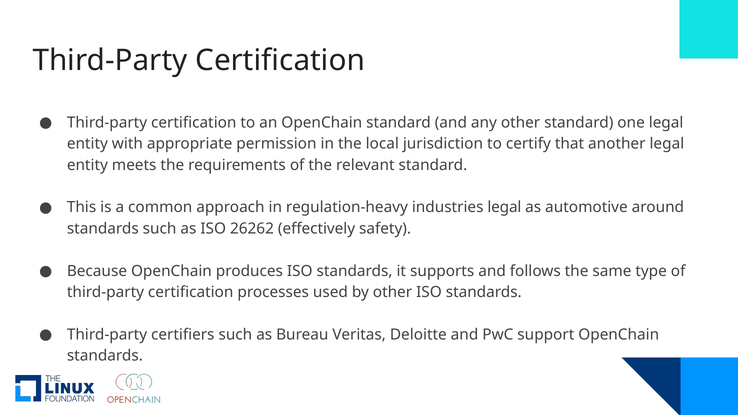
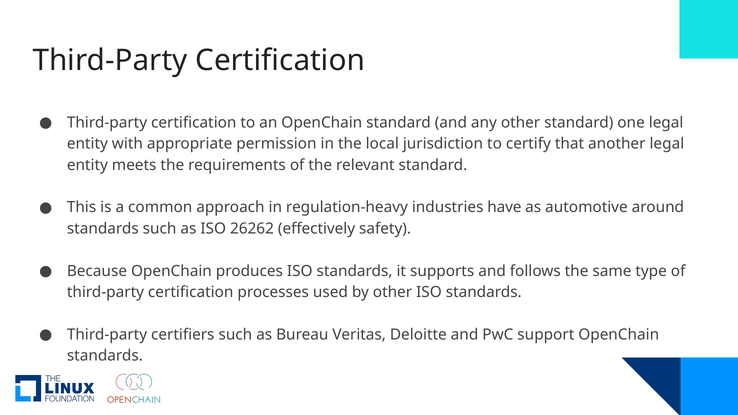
industries legal: legal -> have (504, 207)
